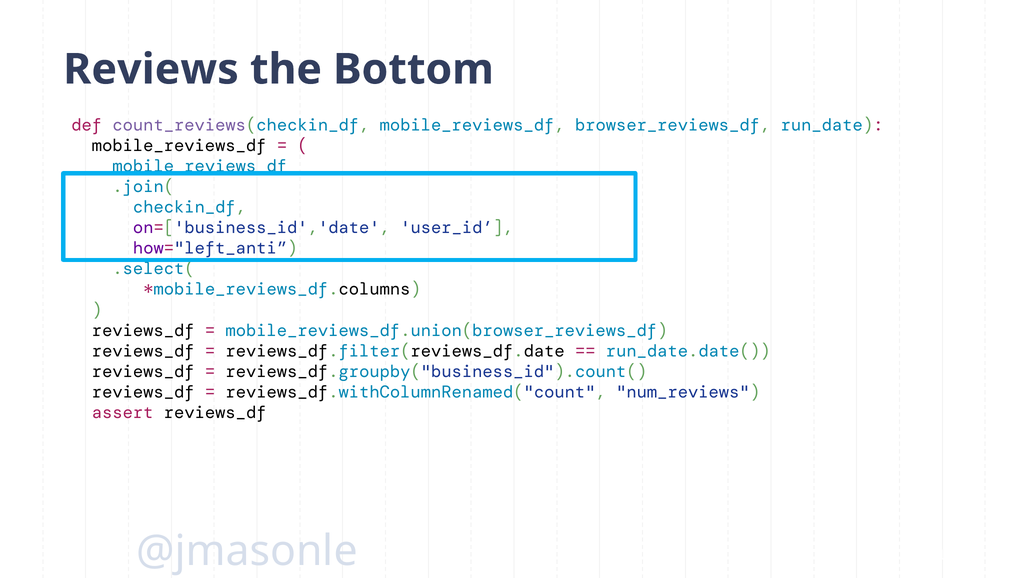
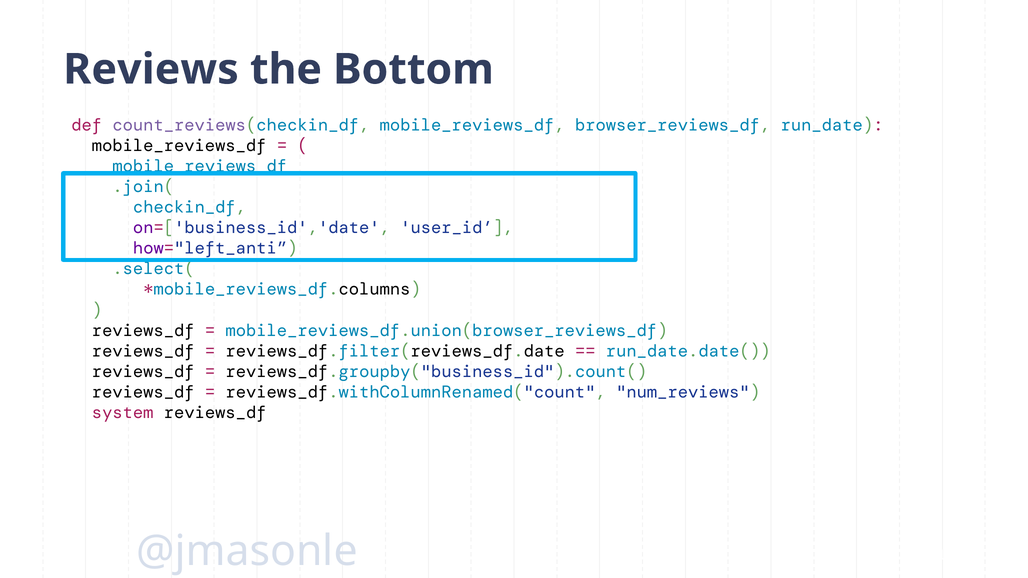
assert: assert -> system (123, 413)
